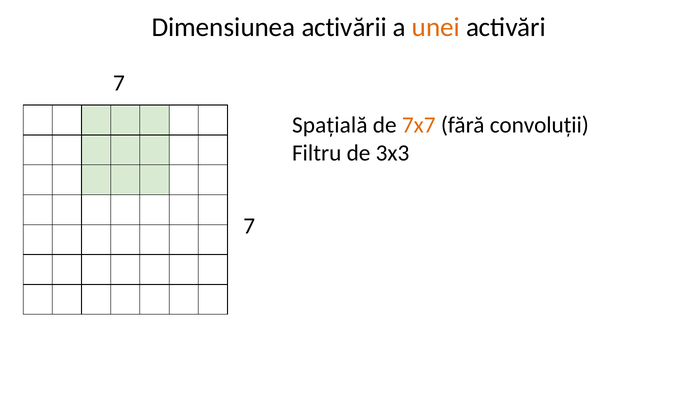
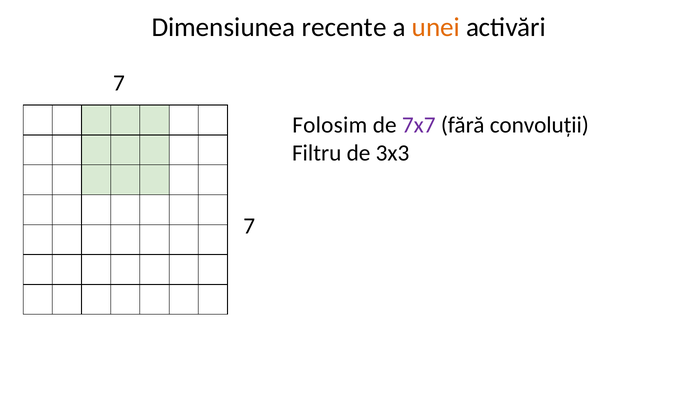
activării: activării -> recente (344, 27)
Spațială: Spațială -> Folosim (330, 125)
7x7 colour: orange -> purple (419, 125)
